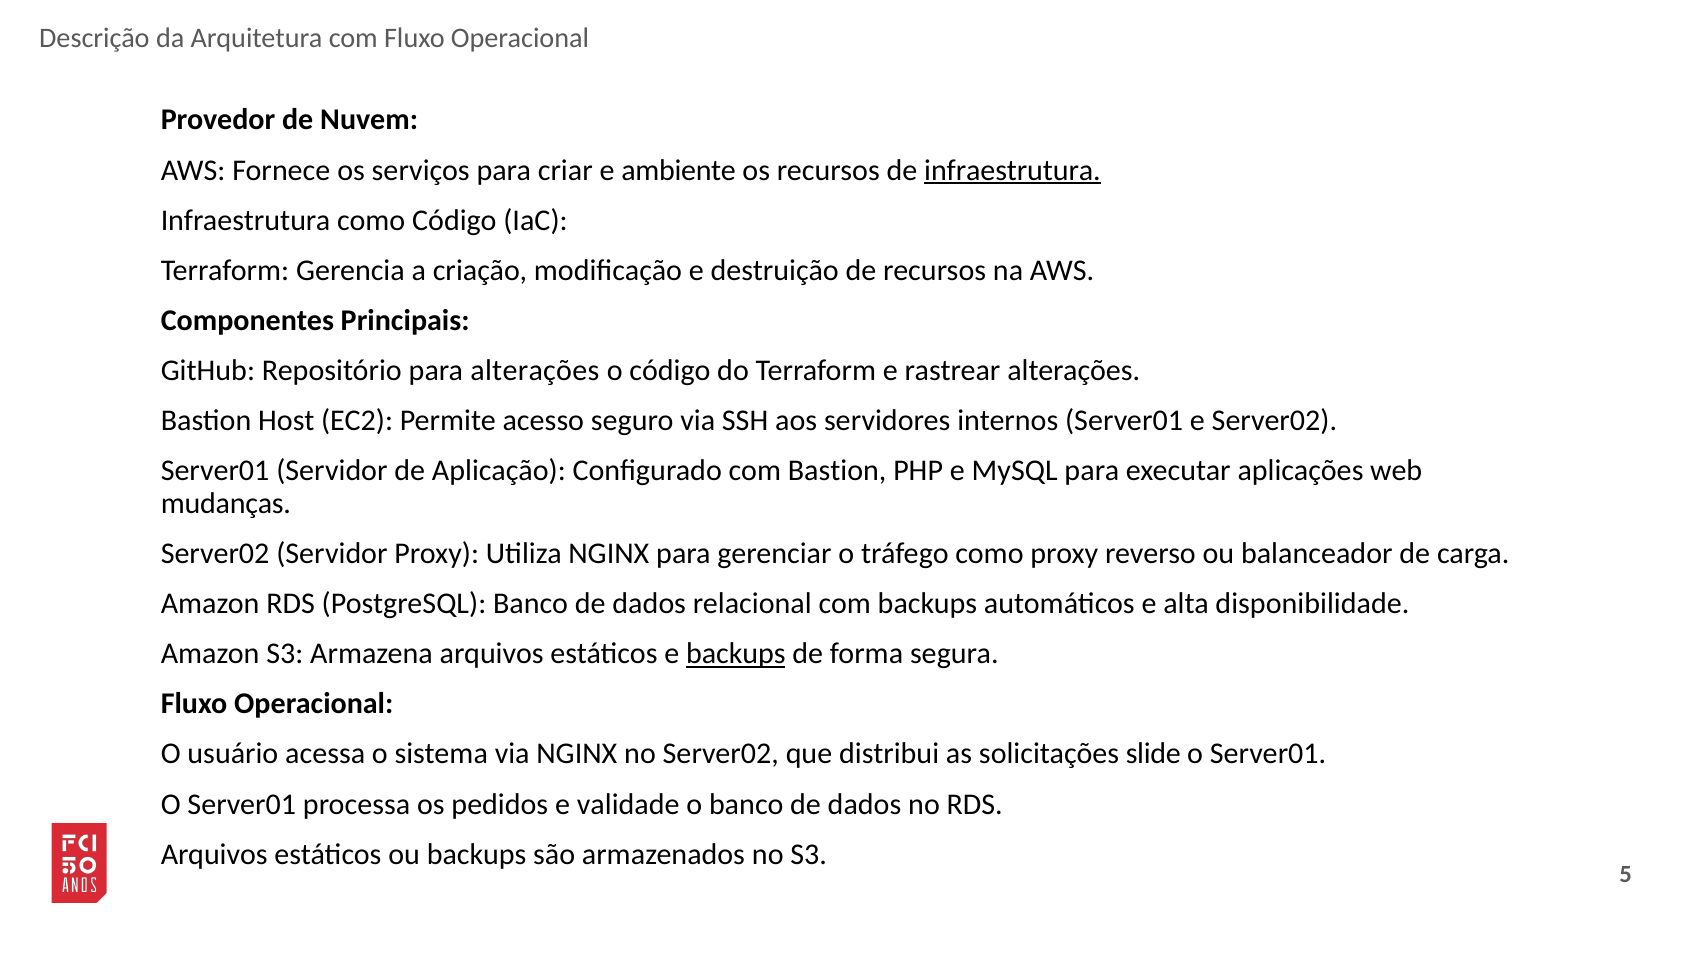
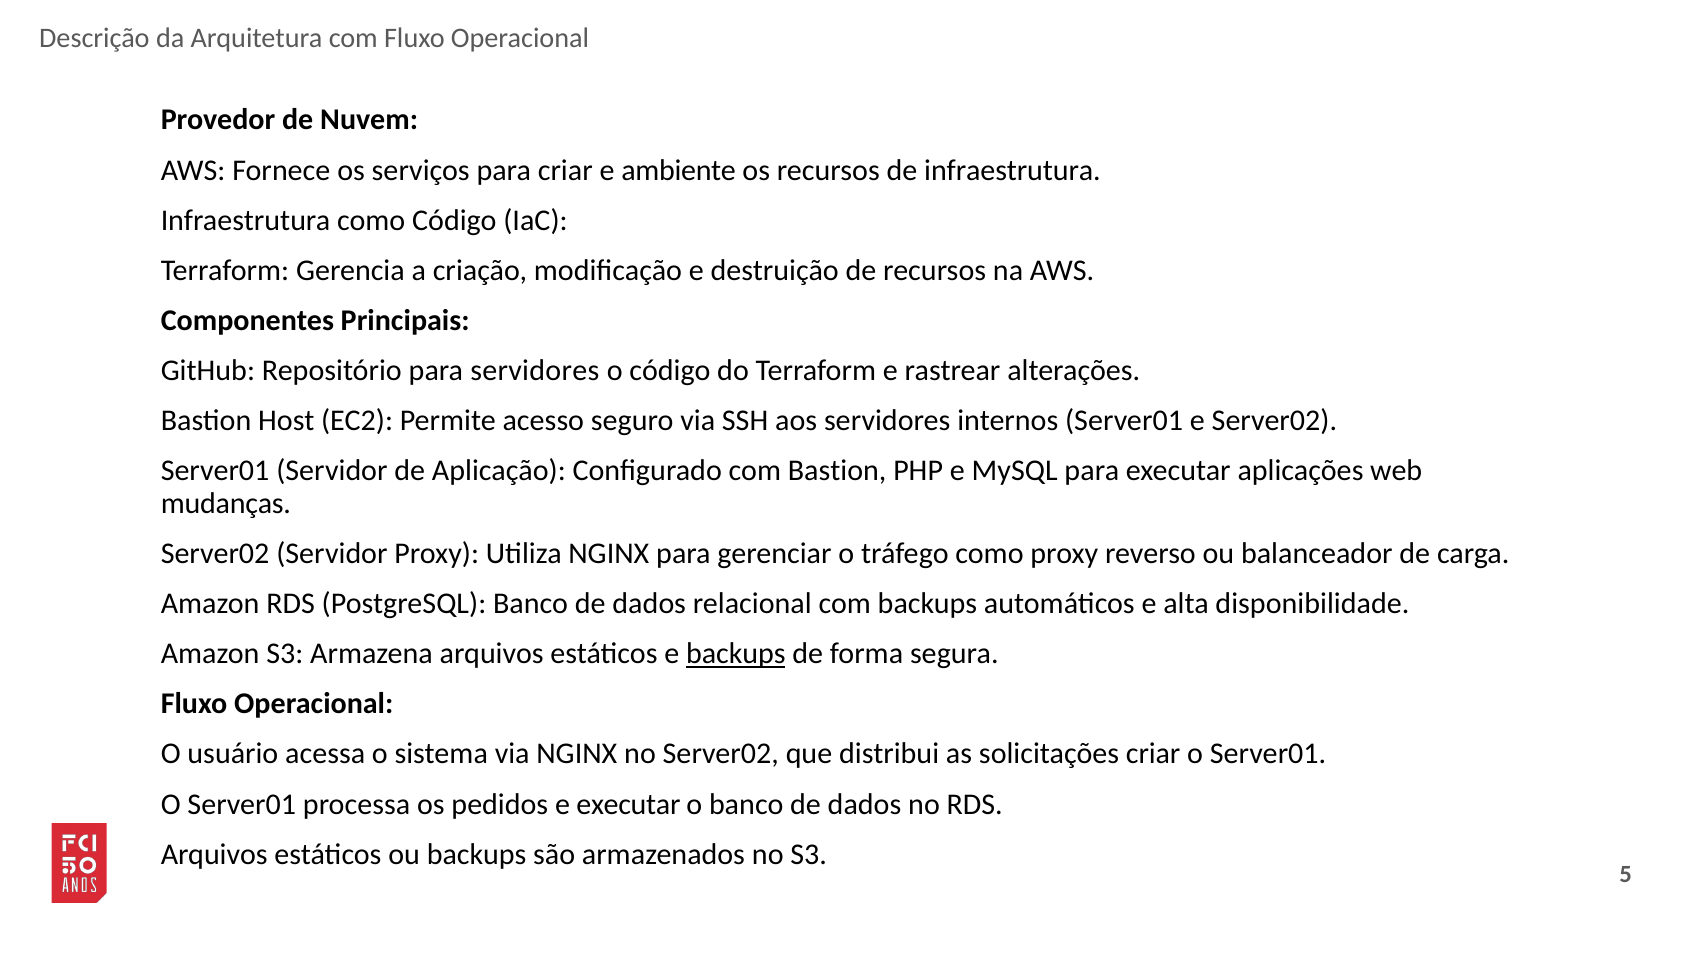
infraestrutura underline: present -> none (1013, 170)
para alterações: alterações -> servidores (535, 371)
solicitações slide: slide -> criar (1153, 754)
e validade: validade -> executar (628, 804)
